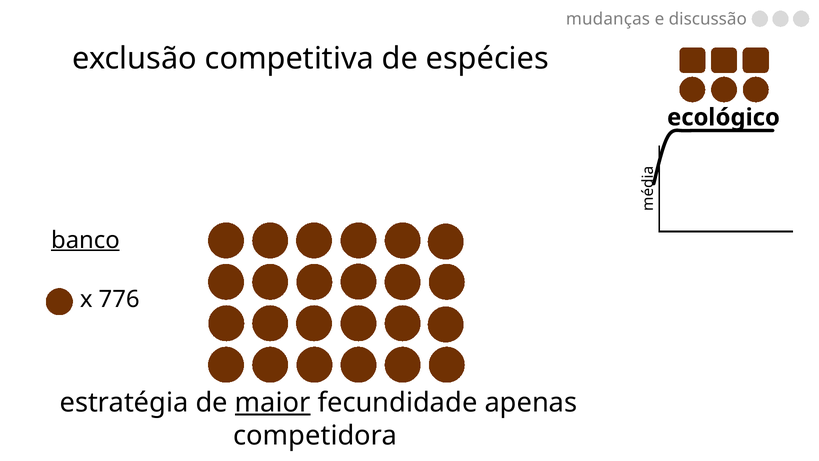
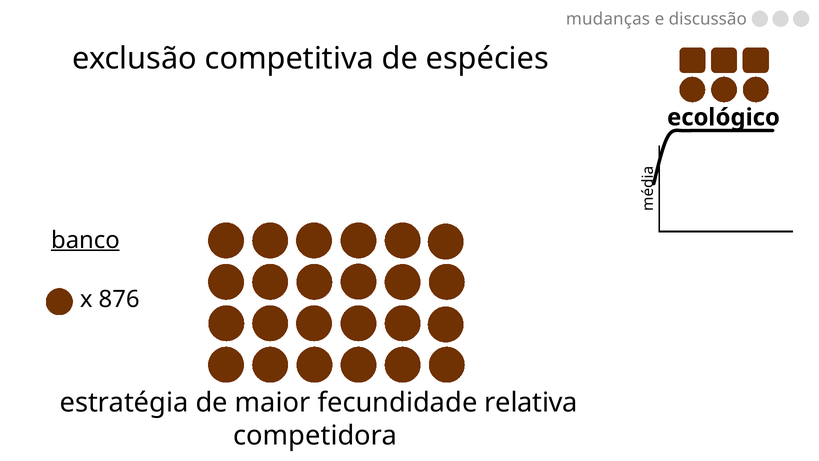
776: 776 -> 876 (119, 299)
maior underline: present -> none (273, 403)
apenas: apenas -> relativa (531, 403)
